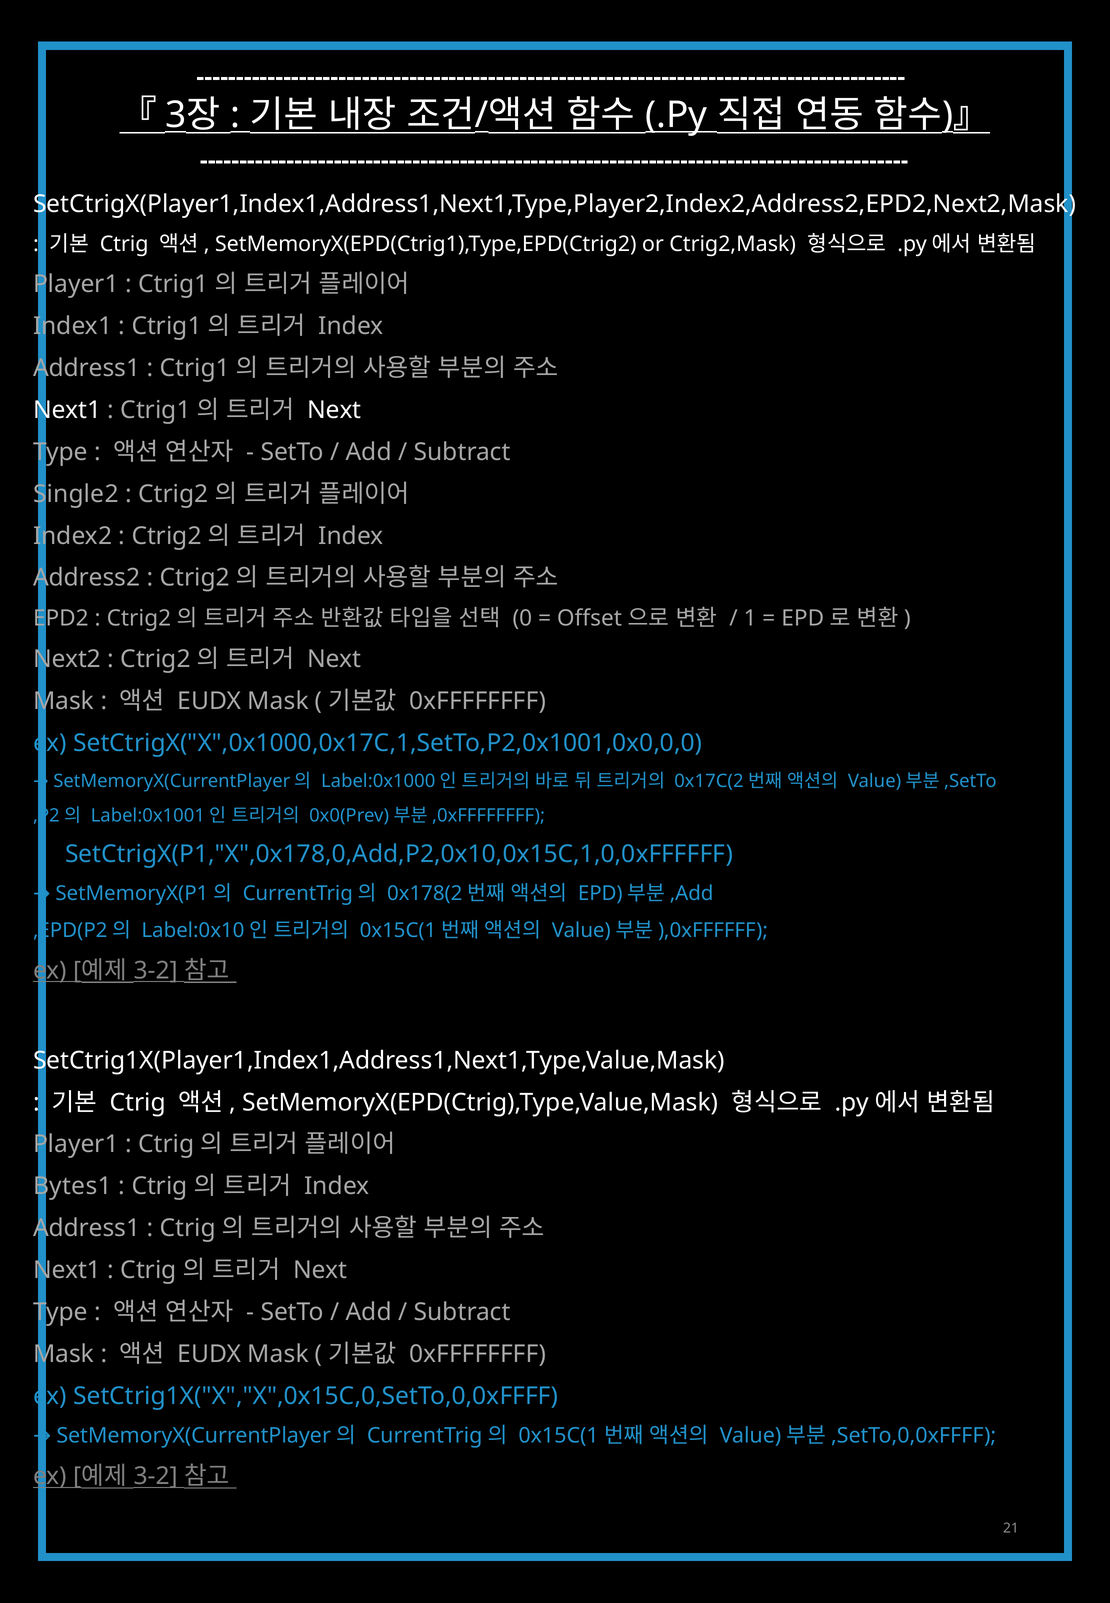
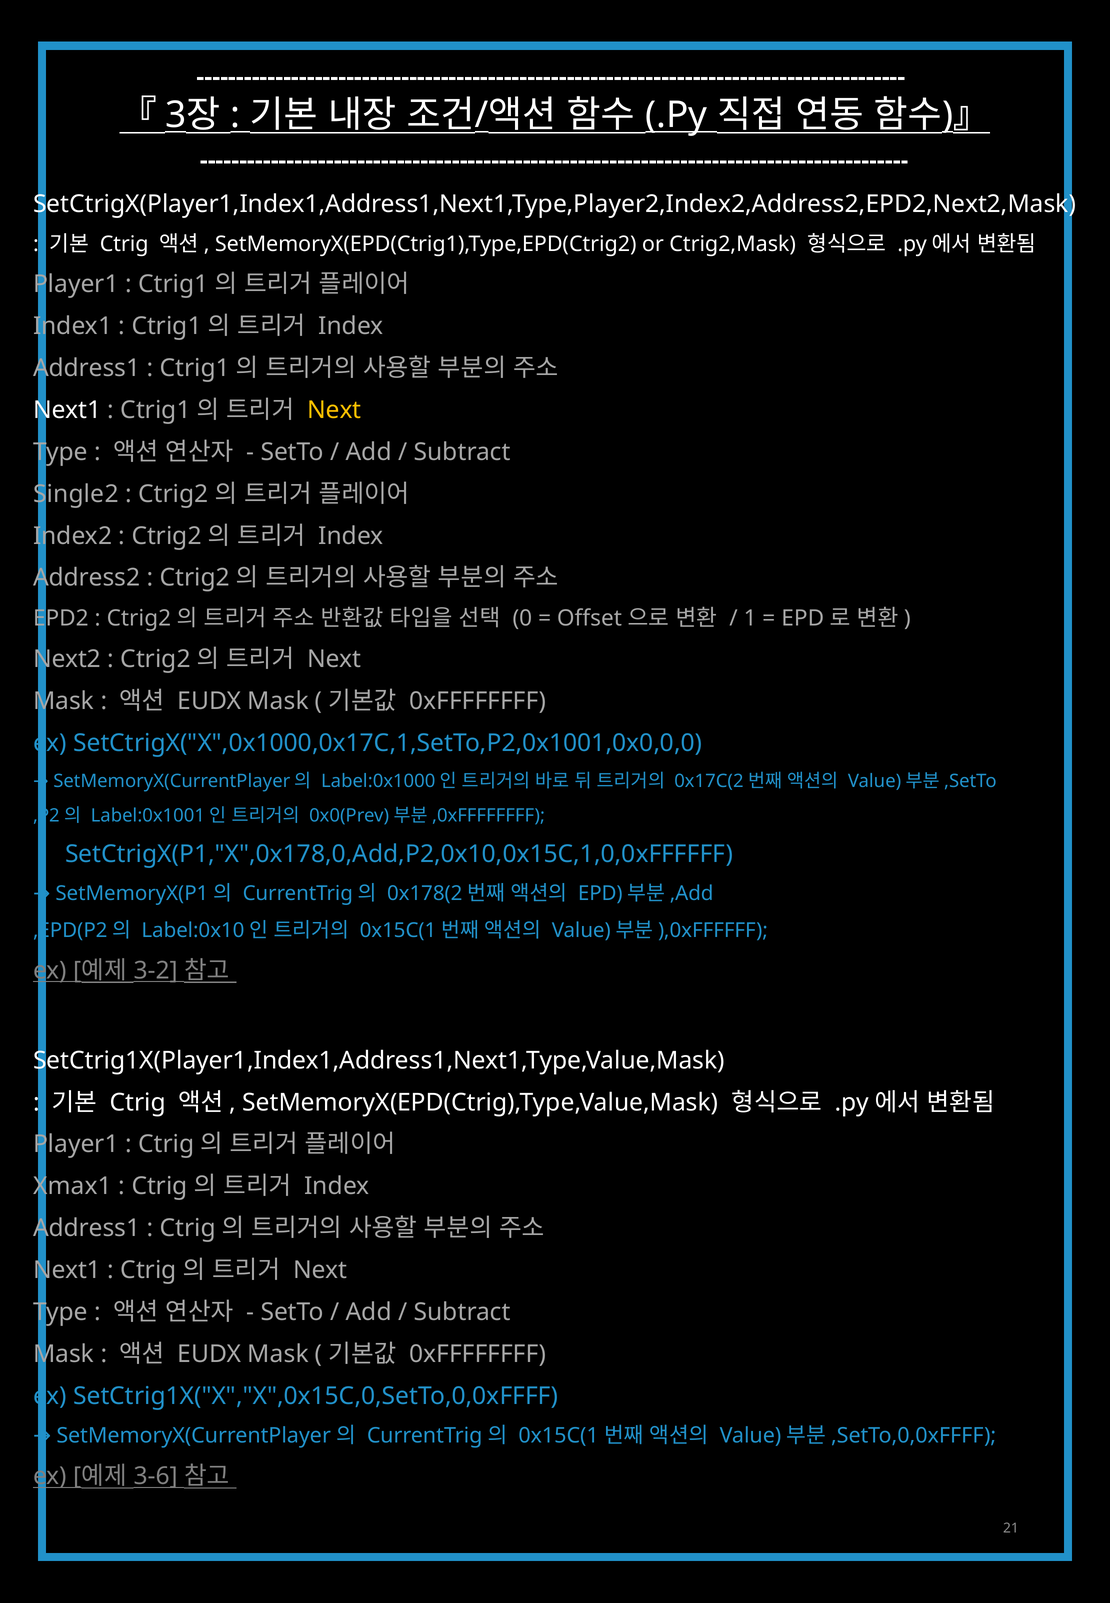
Next colour: white -> yellow (334, 410)
Bytes1: Bytes1 -> Xmax1 (73, 1187)
3-2: 3-2 -> 3-6 (156, 1476)
